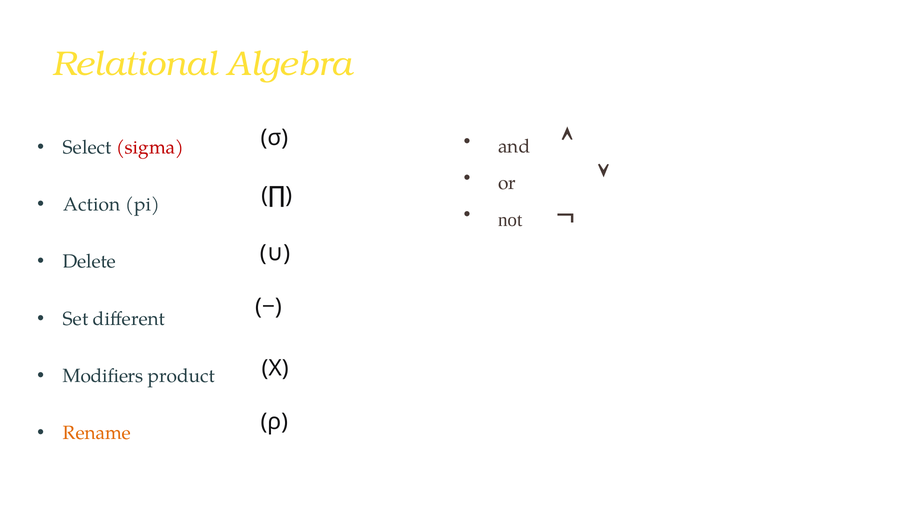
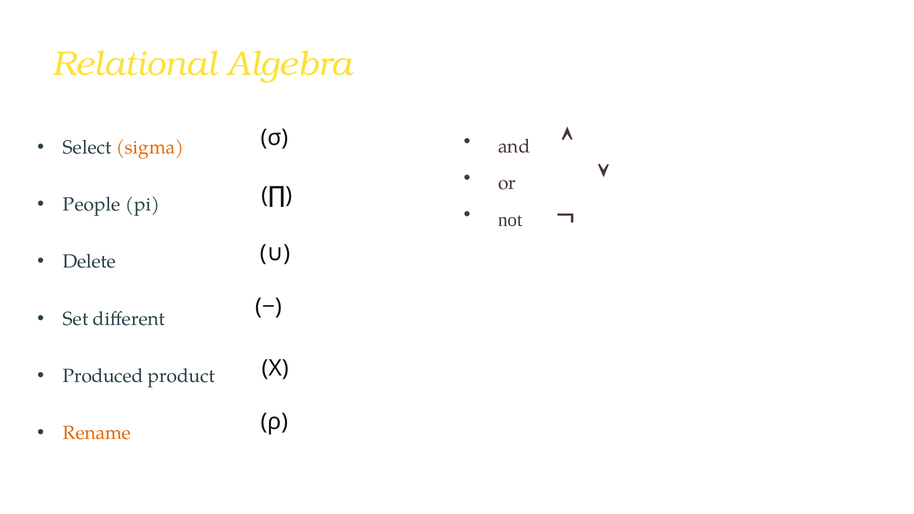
sigma colour: red -> orange (150, 147)
Action: Action -> People (92, 205)
Modifiers: Modifiers -> Produced (103, 376)
